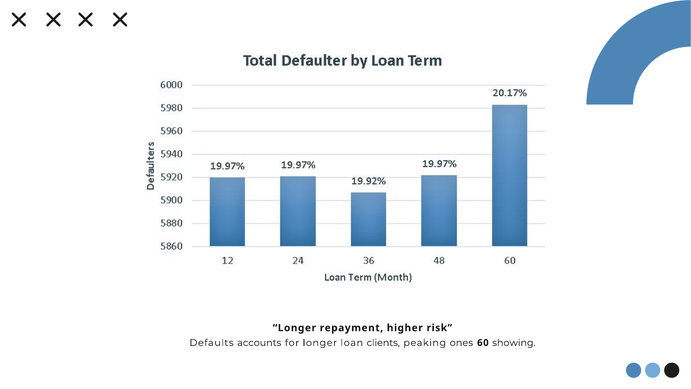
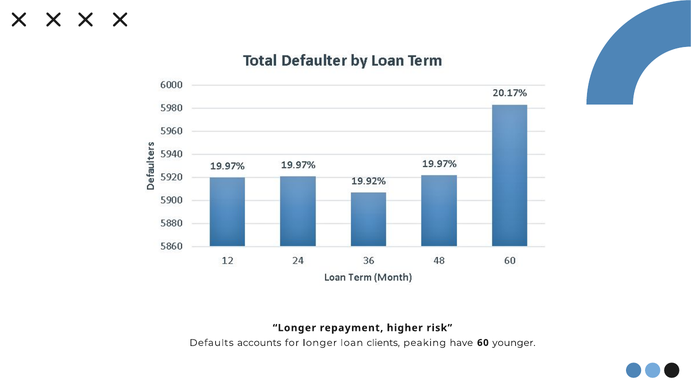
ones: ones -> have (461, 342)
showing: showing -> younger (514, 342)
